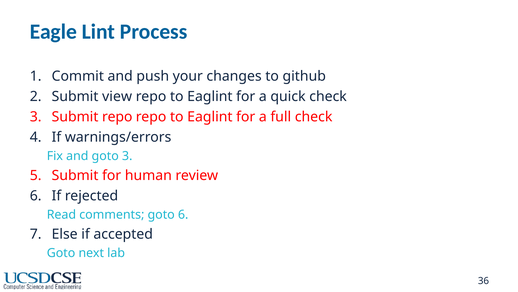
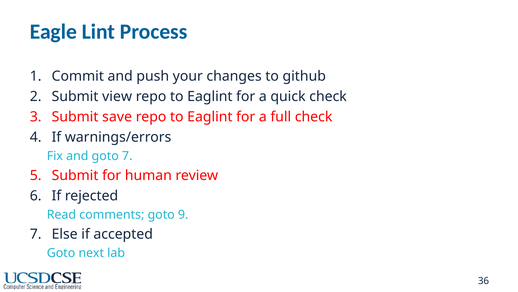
Submit repo: repo -> save (117, 117)
goto 3: 3 -> 7 (127, 156)
goto 6: 6 -> 9 (183, 214)
